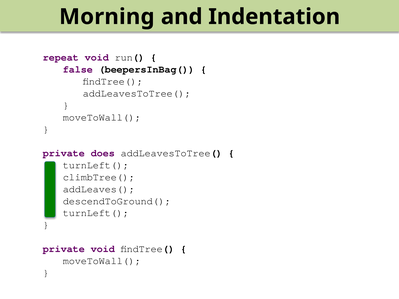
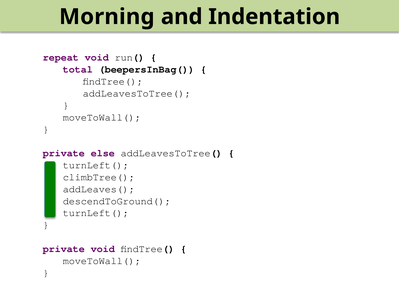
false: false -> total (78, 69)
does: does -> else (103, 153)
